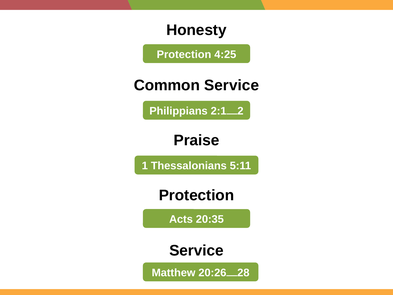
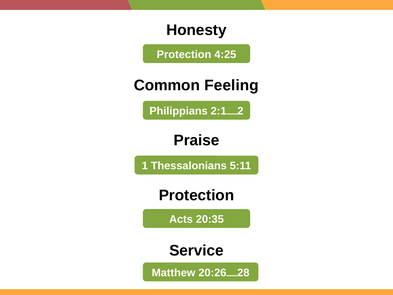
Common Service: Service -> Feeling (232, 85)
